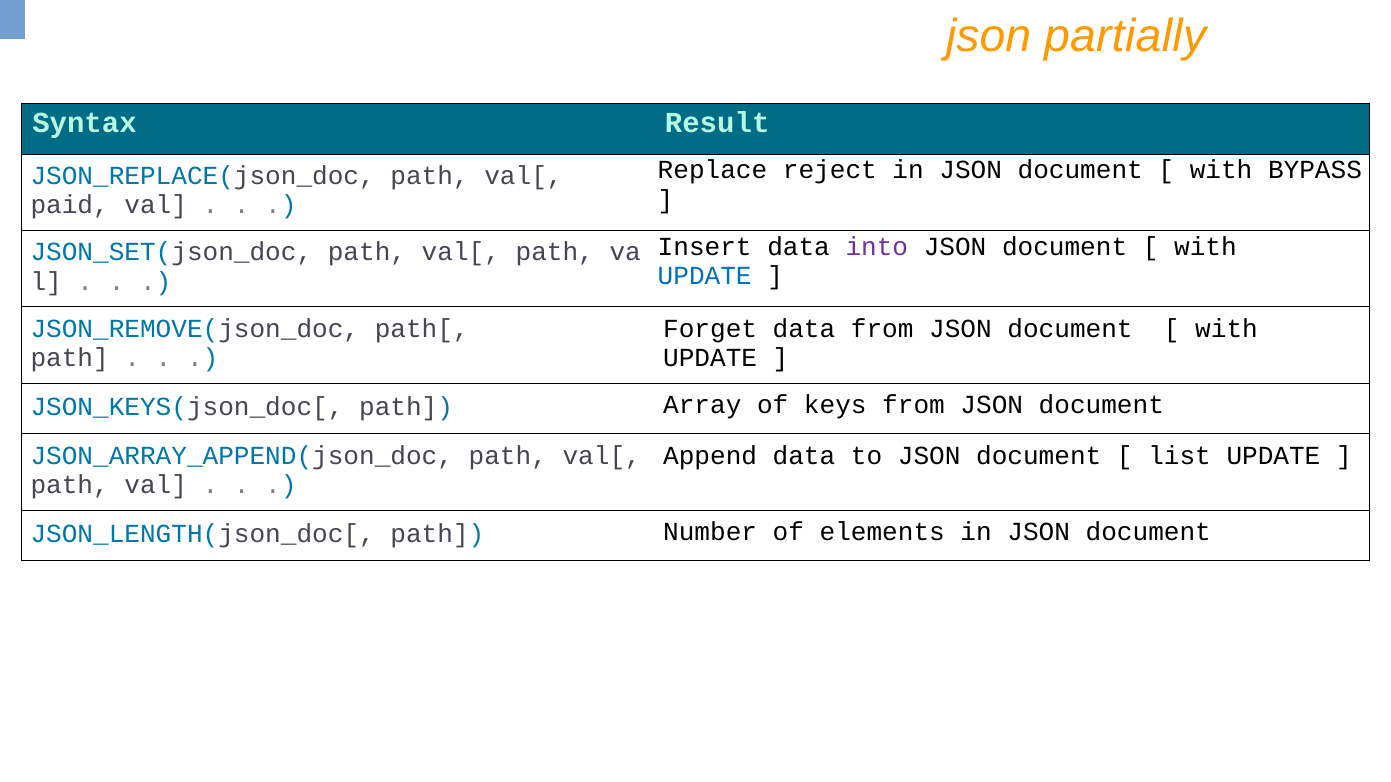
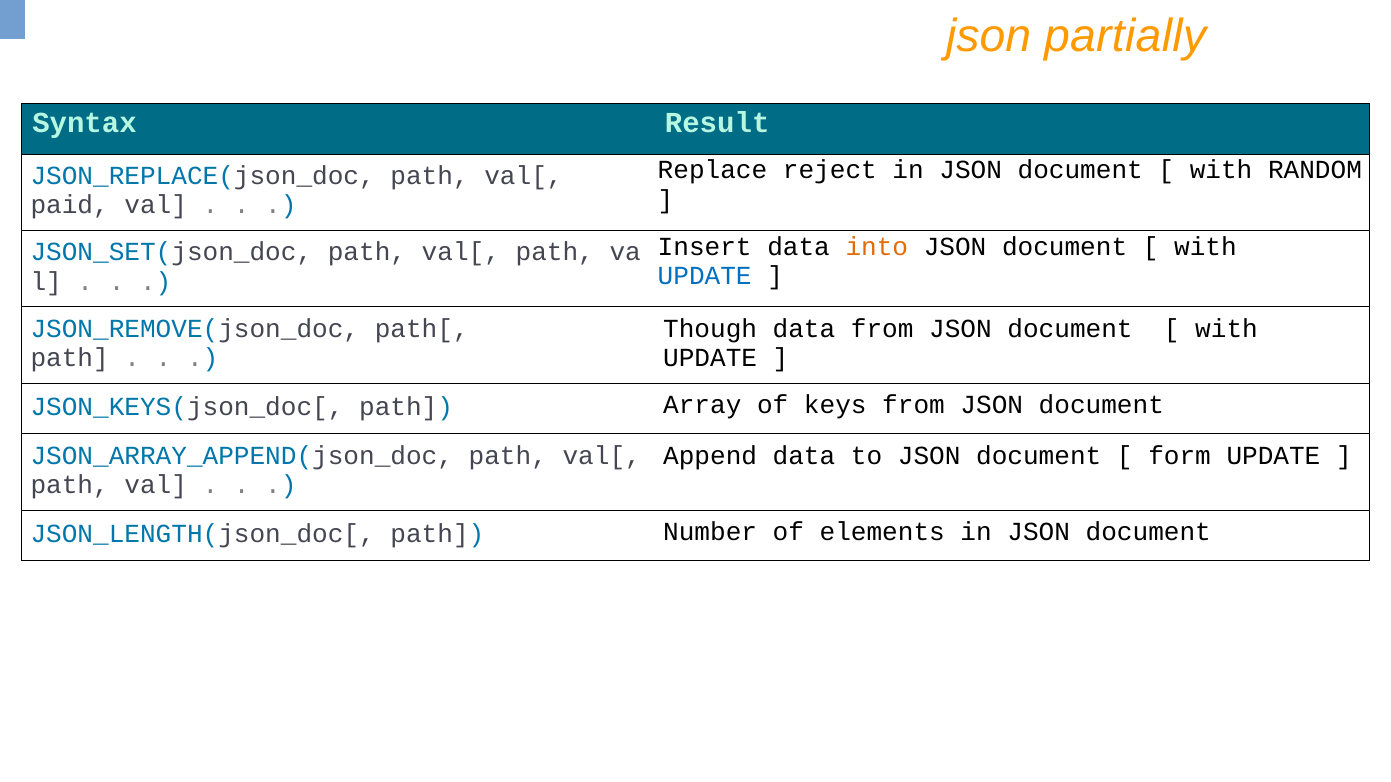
BYPASS: BYPASS -> RANDOM (1315, 170)
into colour: purple -> orange (877, 247)
Forget: Forget -> Though (710, 329)
list: list -> form (1180, 456)
